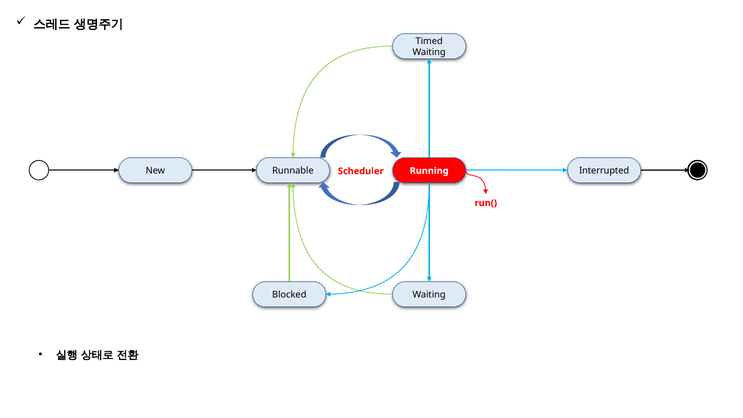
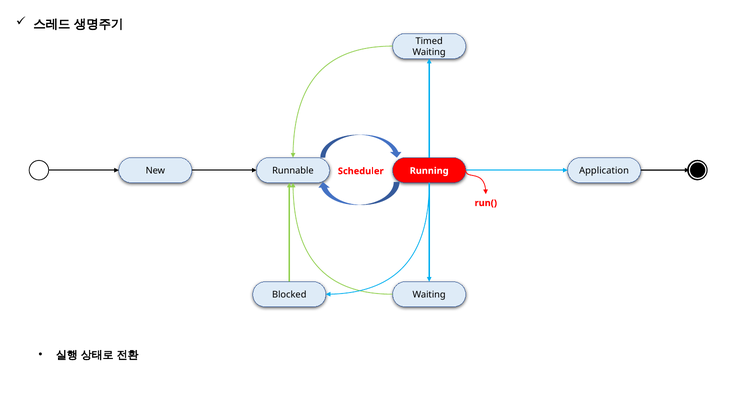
Interrupted: Interrupted -> Application (604, 171)
